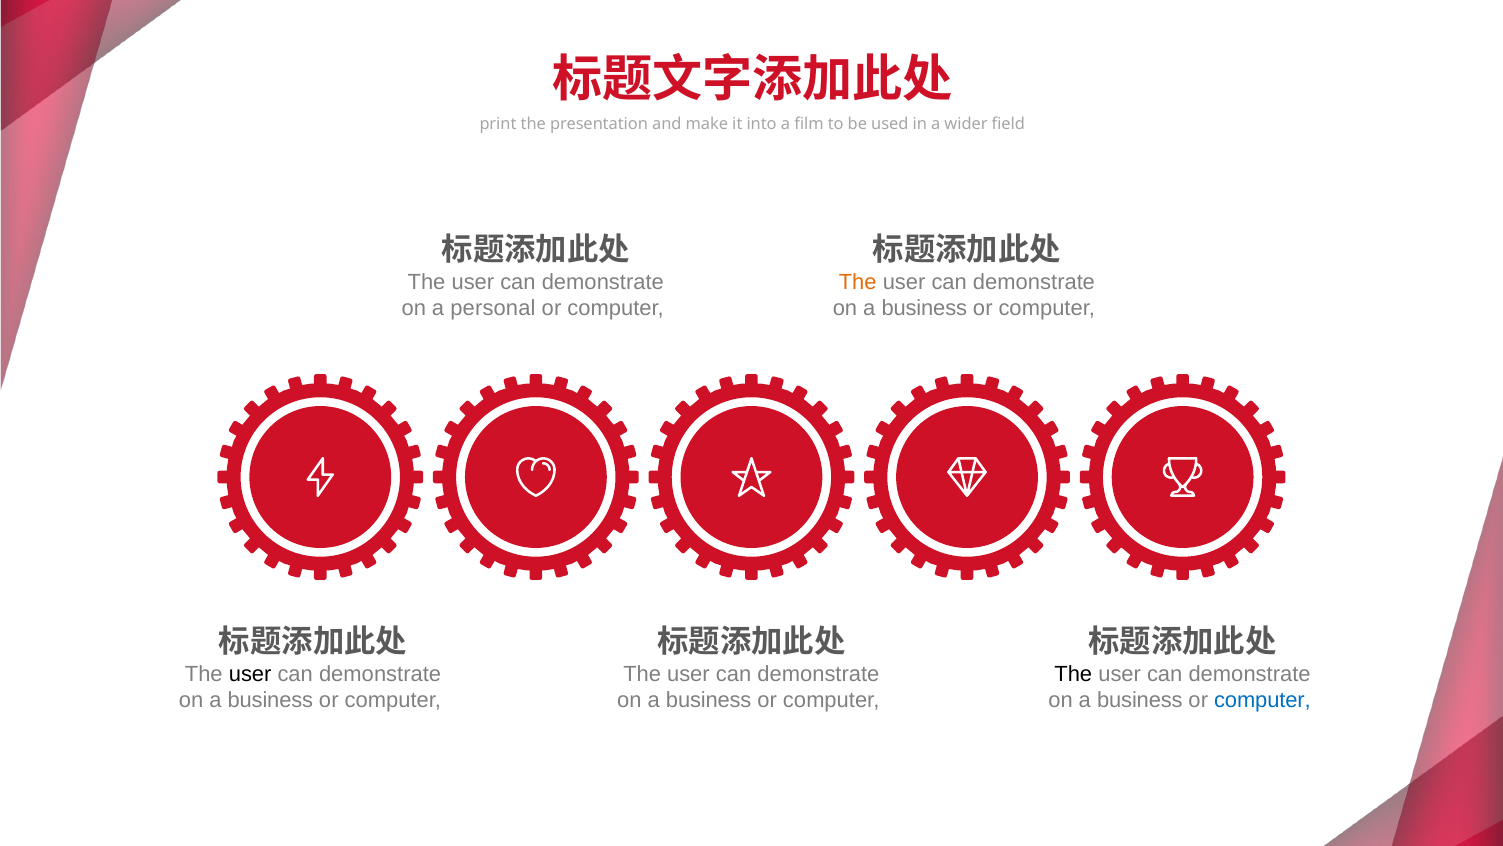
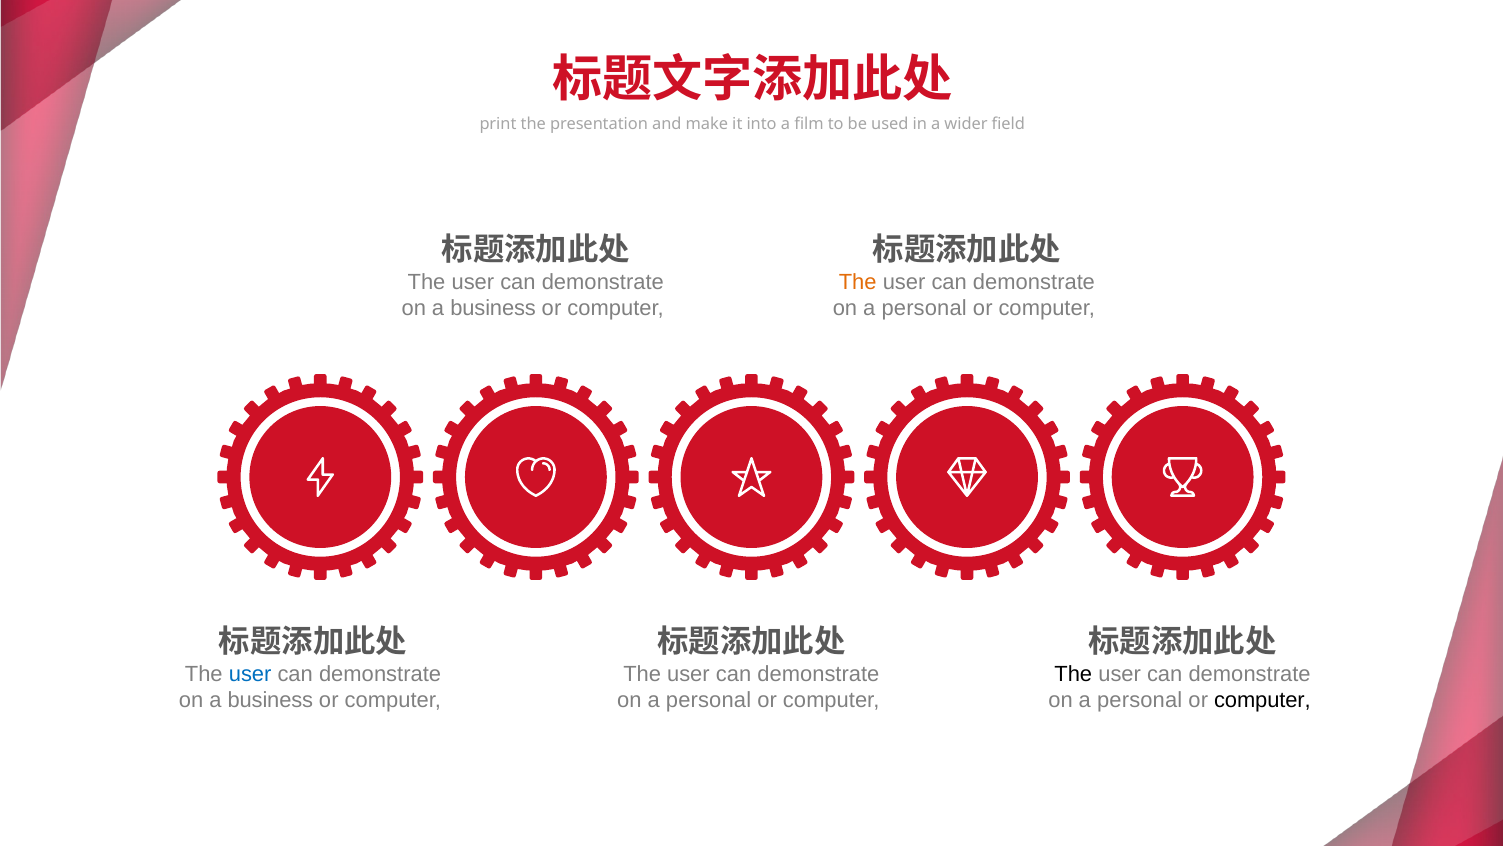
personal: personal -> business (493, 308)
business: business -> personal (924, 308)
user colour: black -> blue (250, 674)
business: business -> personal (709, 700)
business: business -> personal (1140, 700)
computer colour: blue -> black (1262, 700)
